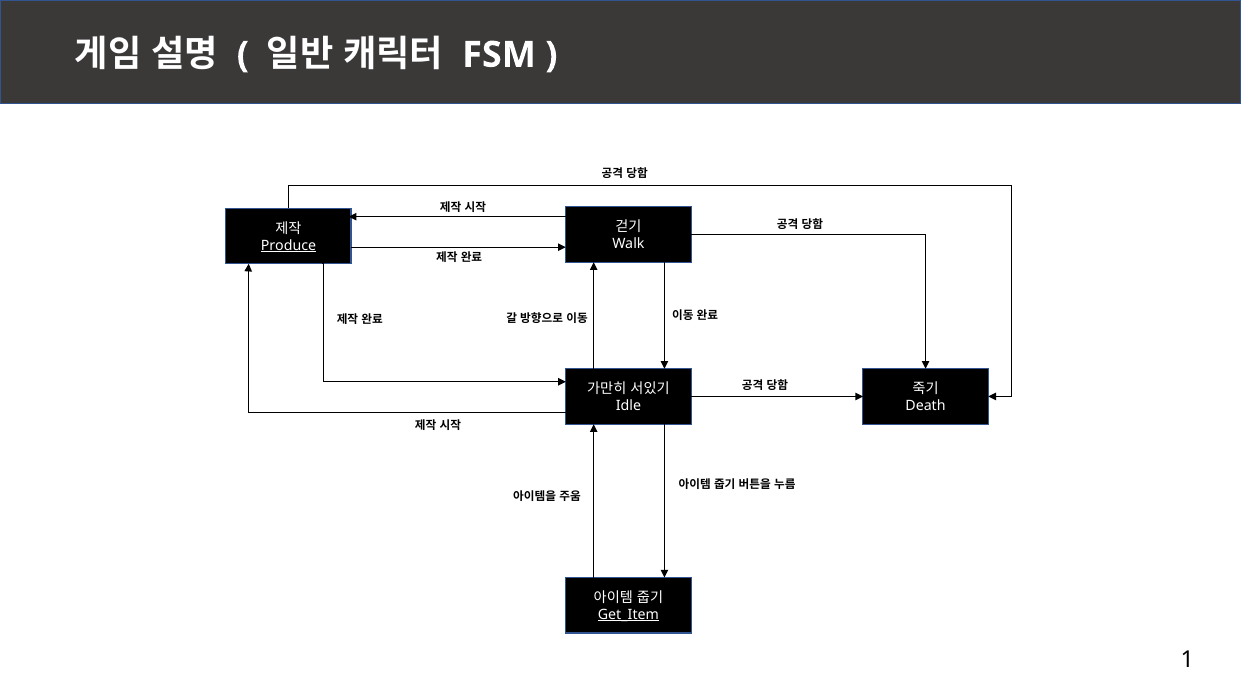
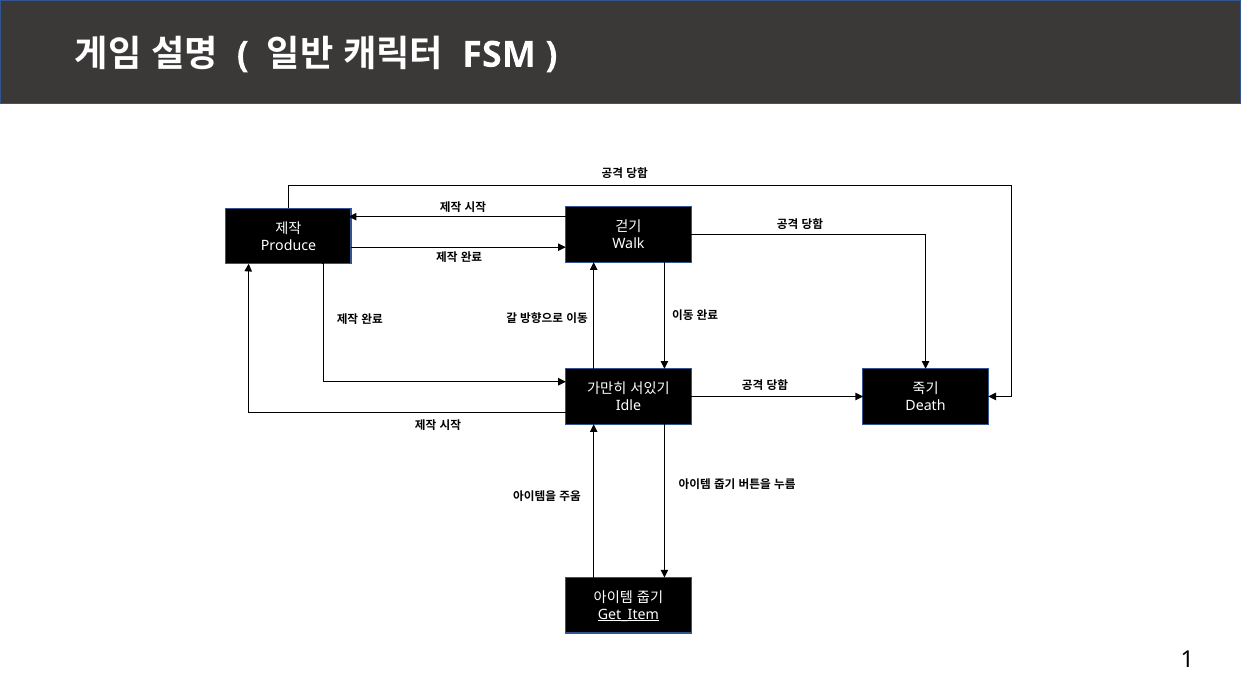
Produce underline: present -> none (288, 246)
